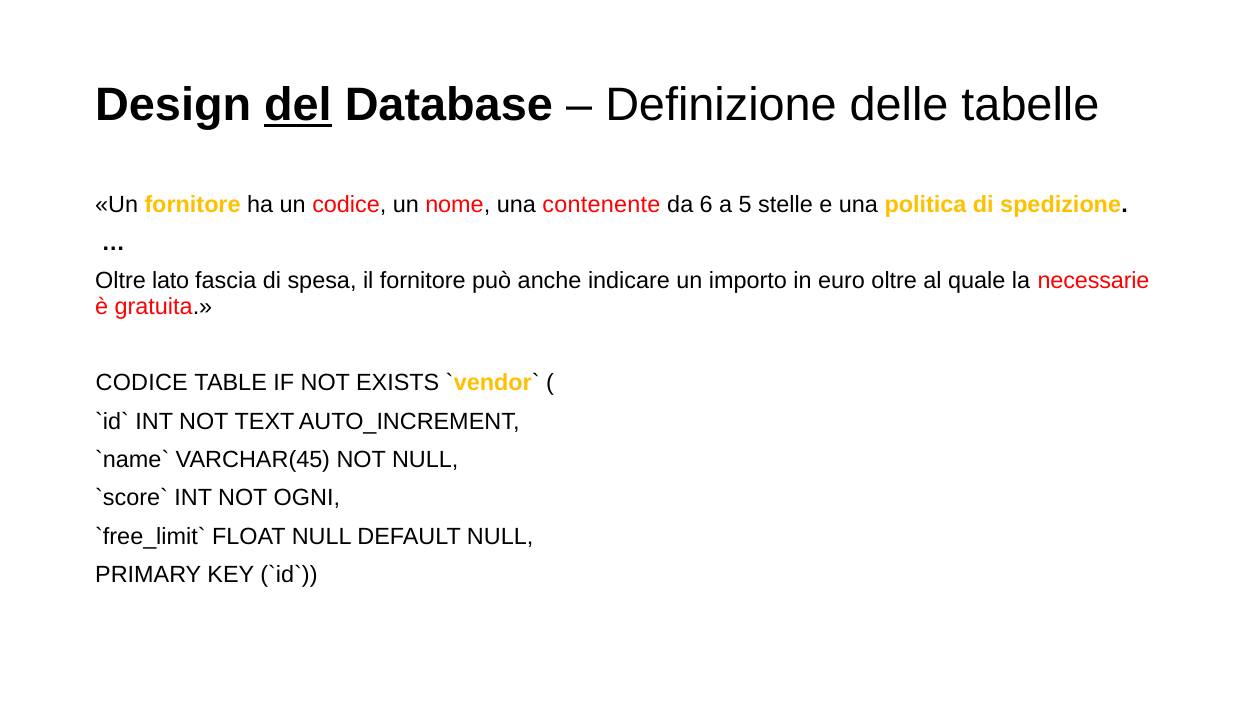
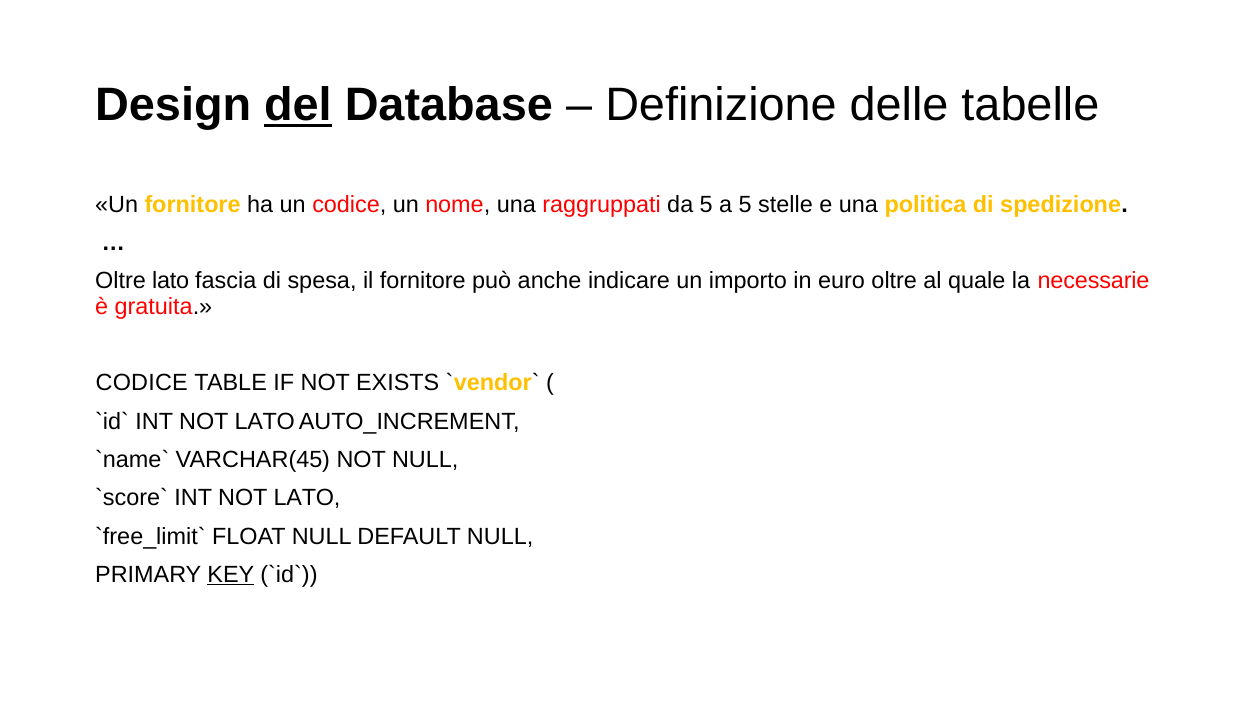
contenente: contenente -> raggruppati (602, 204)
da 6: 6 -> 5 (706, 204)
TEXT: TEXT -> LATO (265, 421)
OGNI: OGNI -> LATO (307, 498)
KEY underline: none -> present (231, 574)
